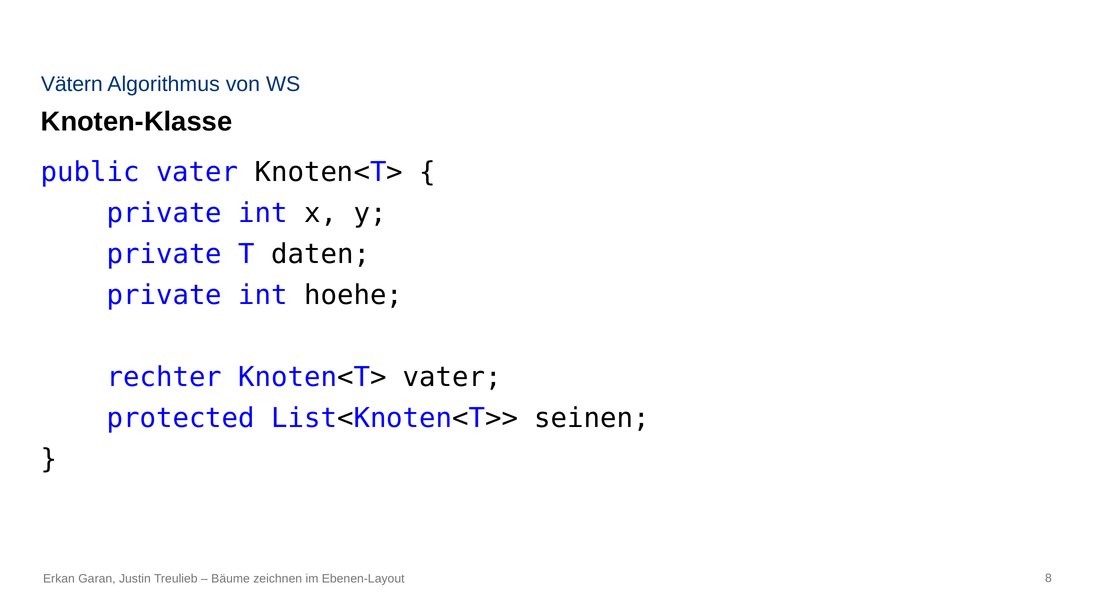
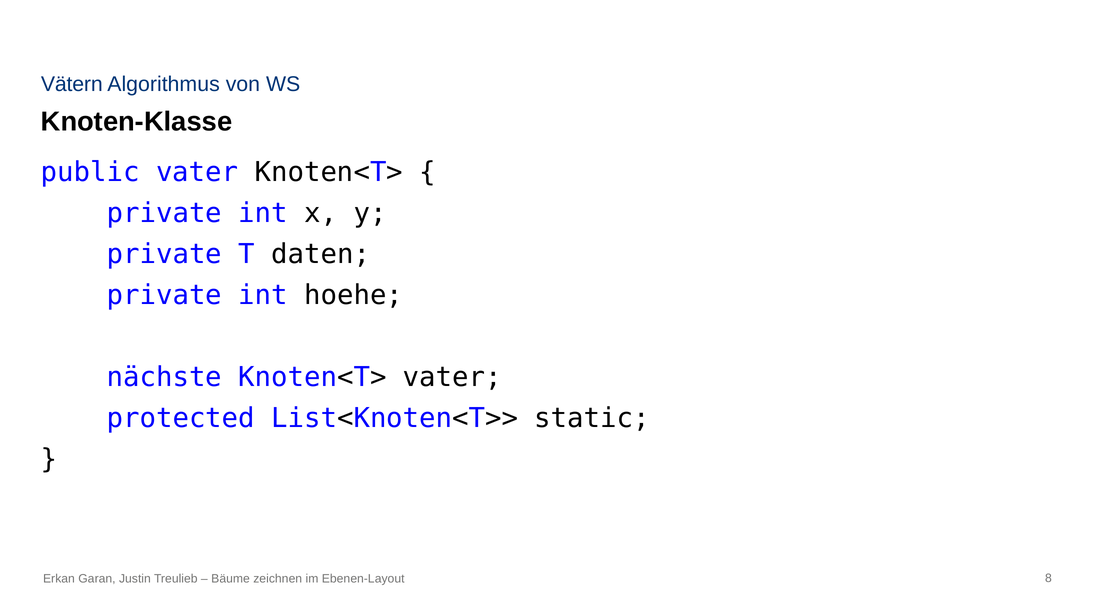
rechter: rechter -> nächste (164, 377)
seinen: seinen -> static (592, 418)
